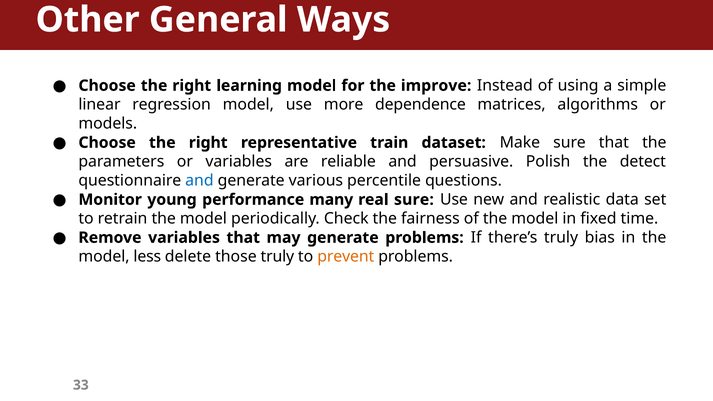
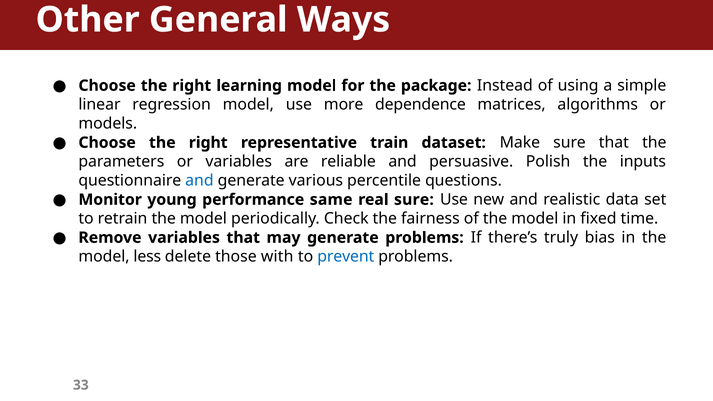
improve: improve -> package (436, 86)
detect: detect -> inputs (643, 162)
many: many -> same (331, 200)
those truly: truly -> with (277, 257)
prevent colour: orange -> blue (346, 257)
